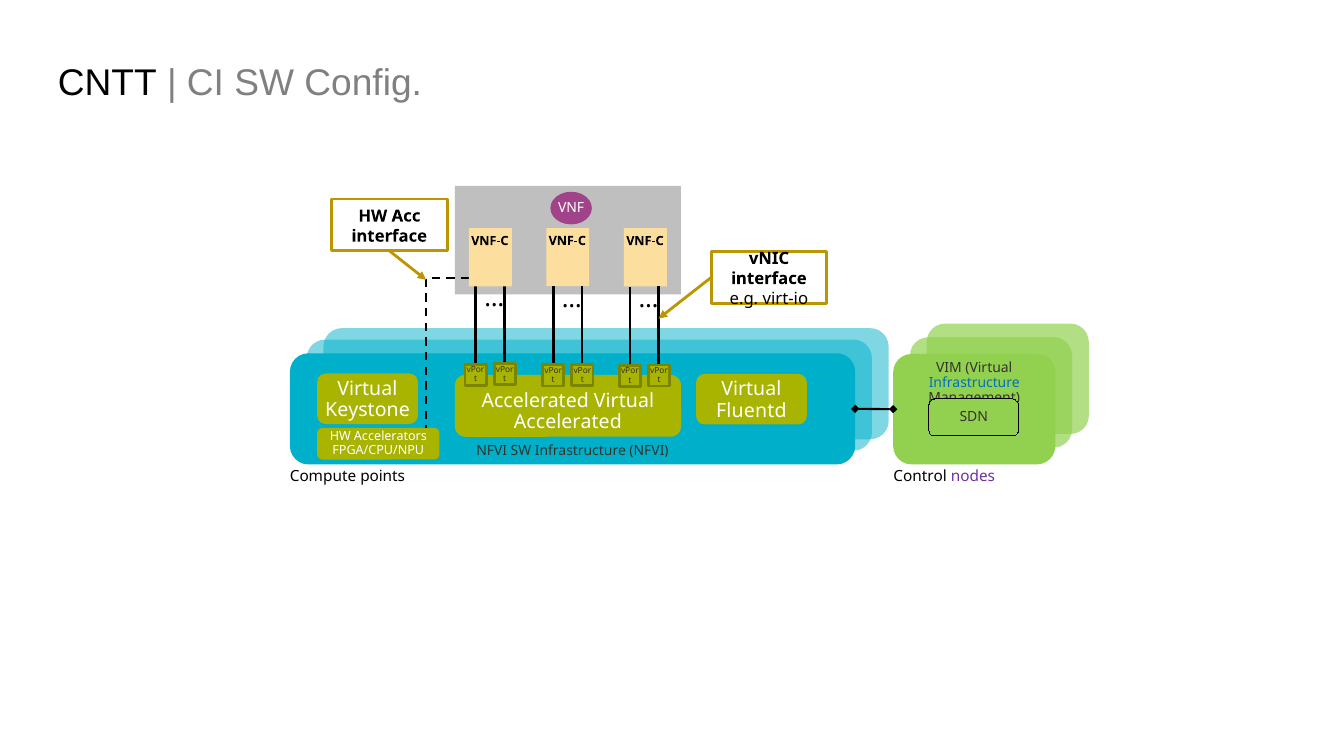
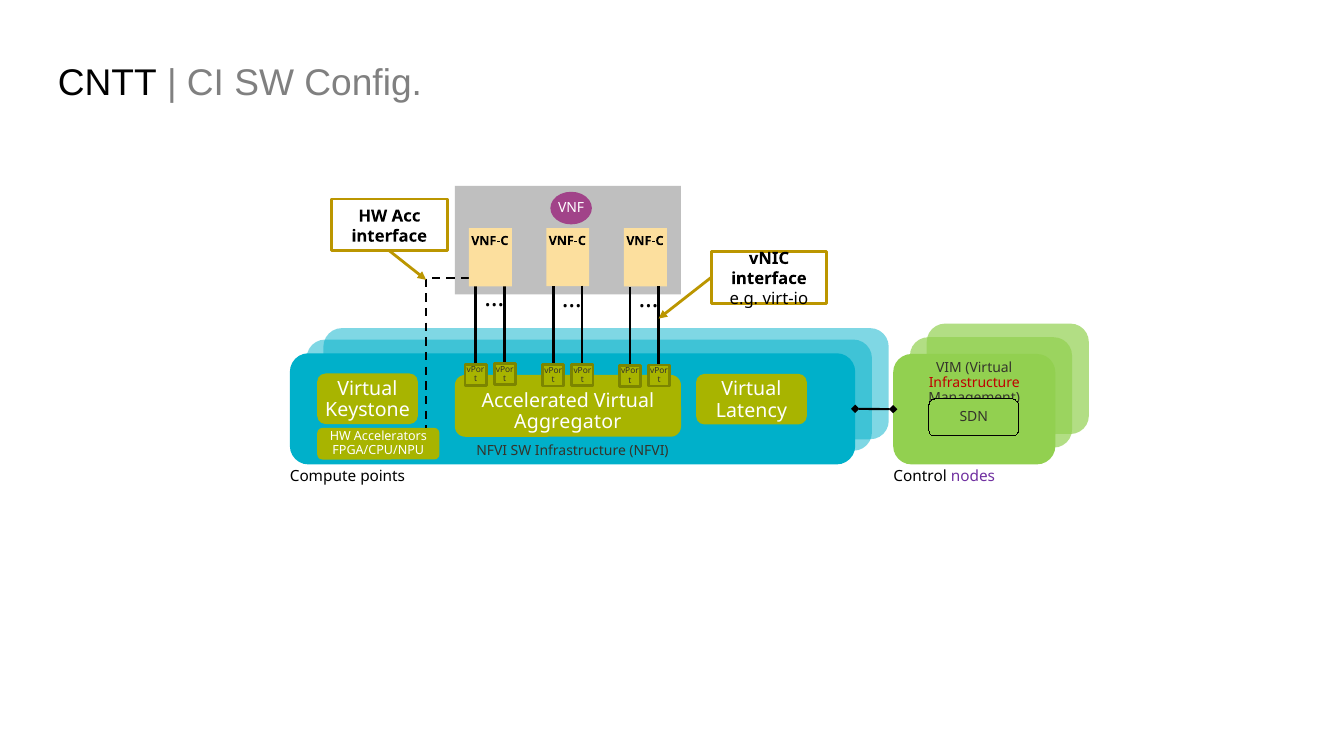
Infrastructure colour: blue -> red (974, 383)
Fluentd: Fluentd -> Latency (751, 410)
Accelerated: Accelerated -> Aggregator (568, 422)
